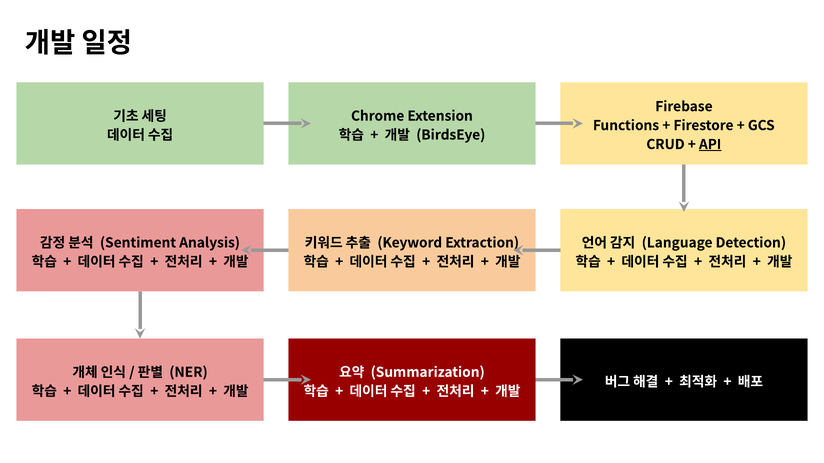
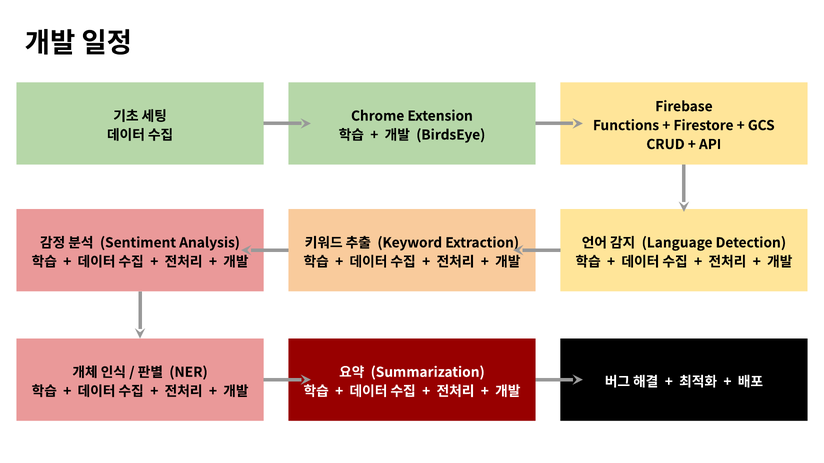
API underline: present -> none (710, 145)
